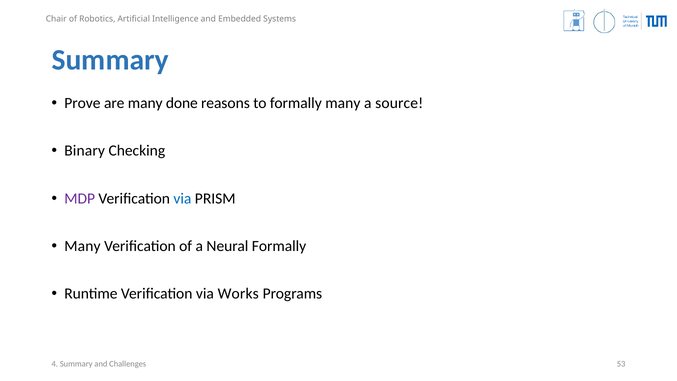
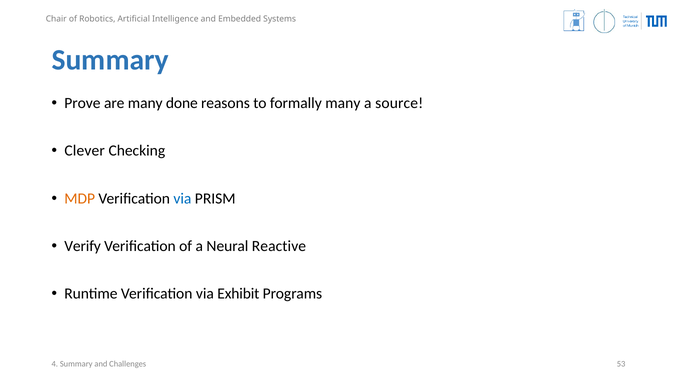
Binary: Binary -> Clever (85, 151)
MDP colour: purple -> orange (80, 198)
Many: Many -> Verify (83, 246)
Neural Formally: Formally -> Reactive (279, 246)
Works: Works -> Exhibit (238, 294)
